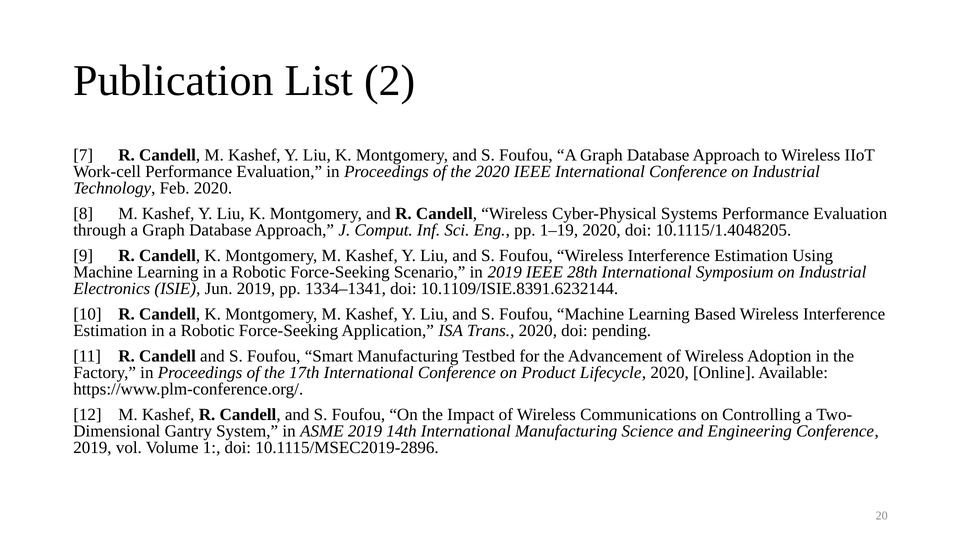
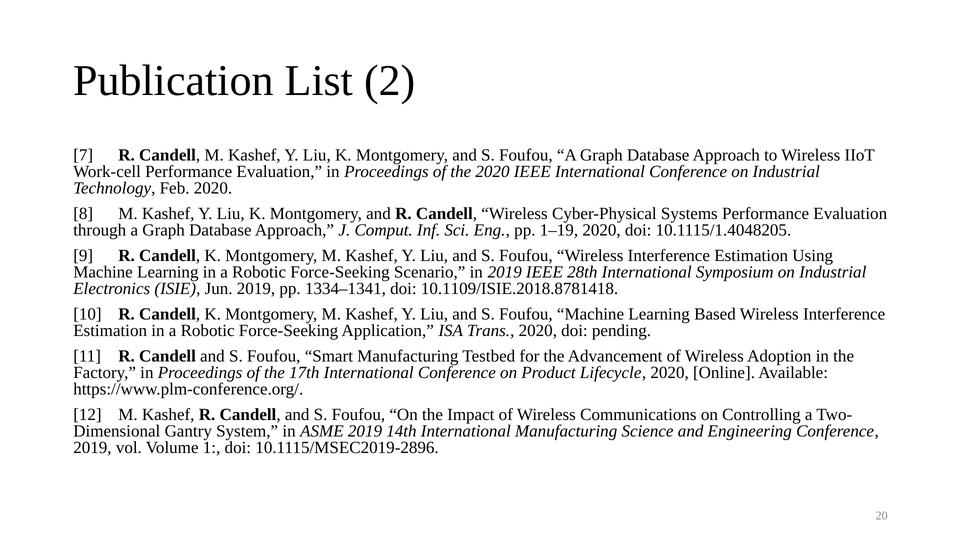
10.1109/ISIE.8391.6232144: 10.1109/ISIE.8391.6232144 -> 10.1109/ISIE.2018.8781418 (520, 289)
